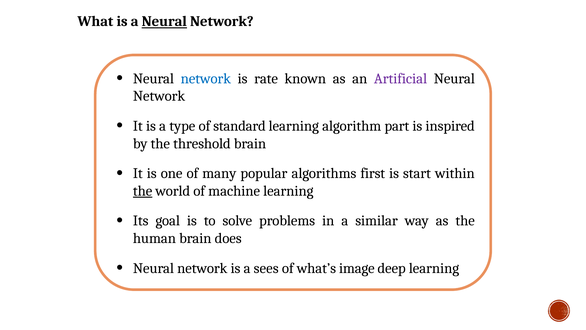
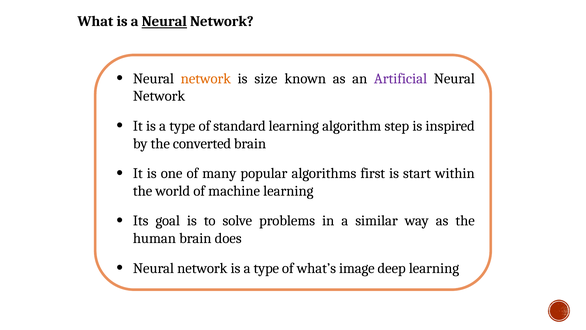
network colour: blue -> orange (206, 78)
rate: rate -> size (266, 78)
part: part -> step (397, 126)
threshold: threshold -> converted (202, 143)
the underline: present -> none (143, 191)
network is a sees: sees -> type (266, 268)
